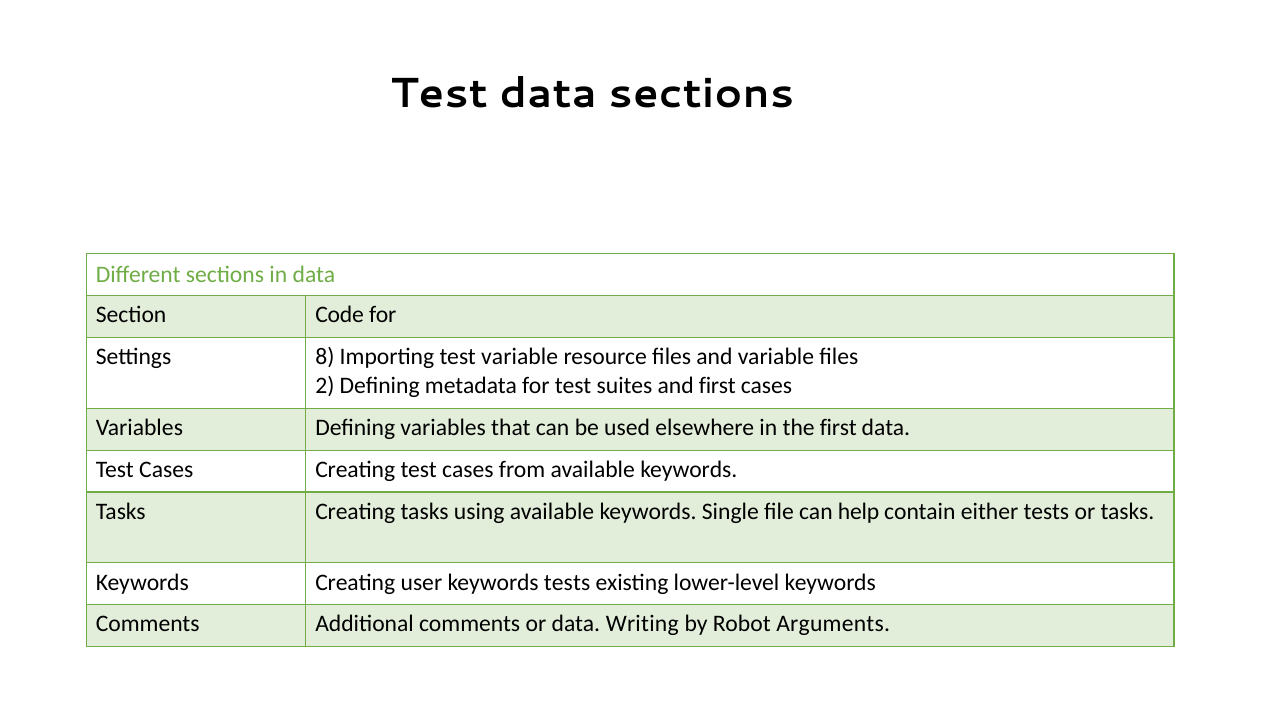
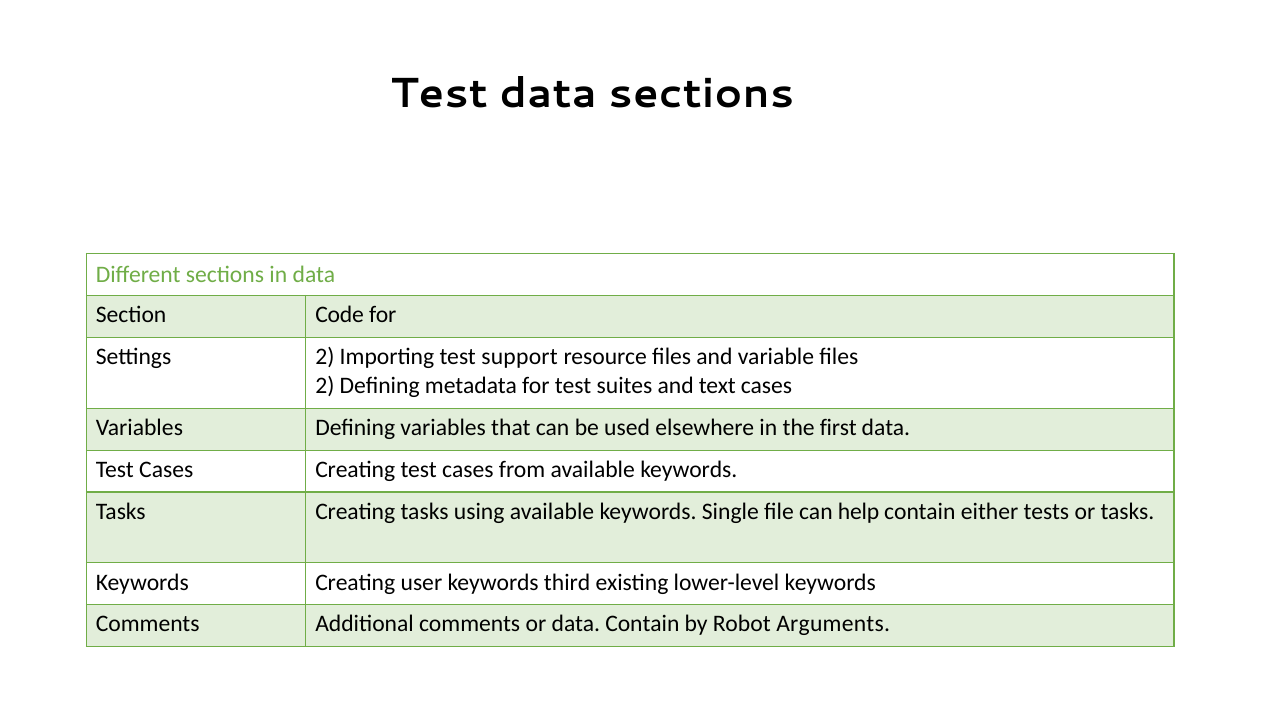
Settings 8: 8 -> 2 (325, 357)
test variable: variable -> support (520, 357)
and first: first -> text (717, 386)
keywords tests: tests -> third (567, 583)
data Writing: Writing -> Contain (642, 624)
